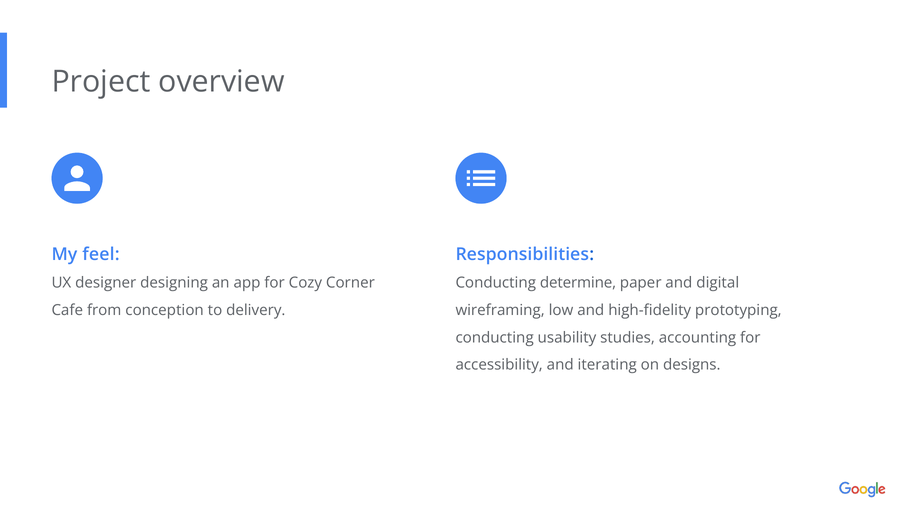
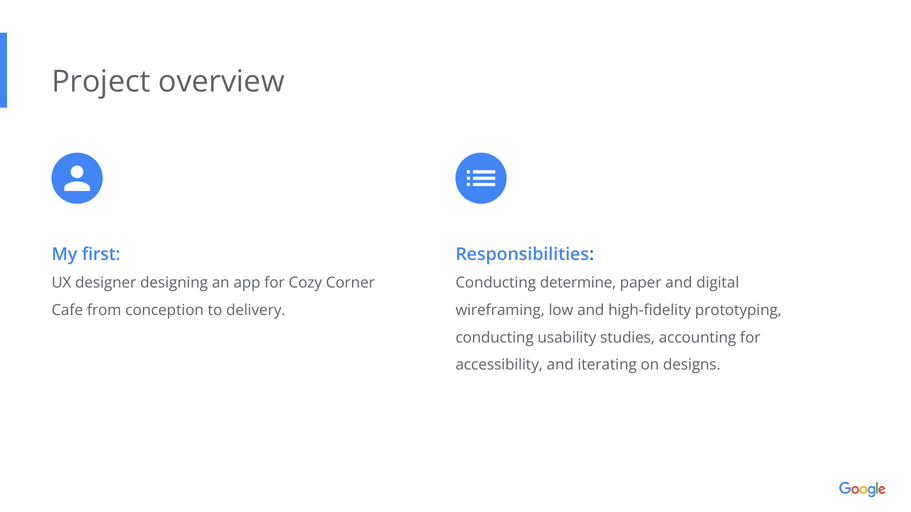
feel: feel -> first (101, 255)
